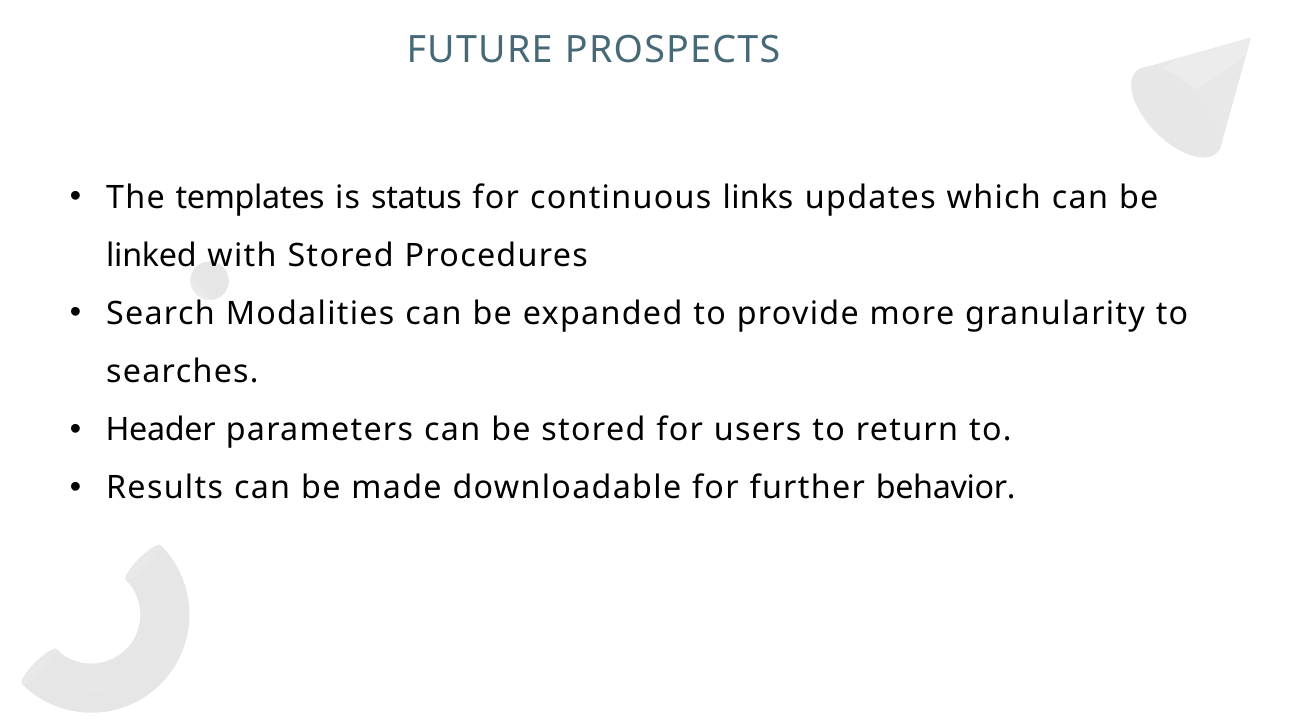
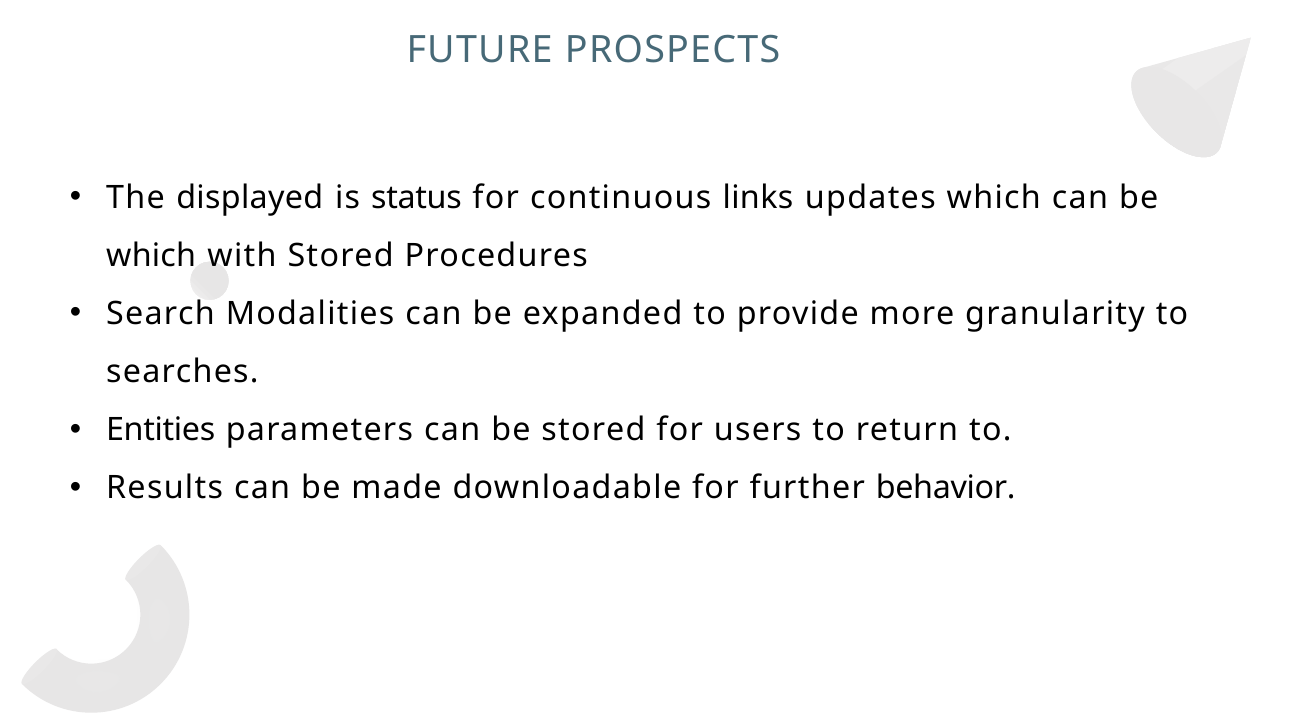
templates: templates -> displayed (250, 198)
linked: linked -> which (151, 256)
Header: Header -> Entities (161, 430)
